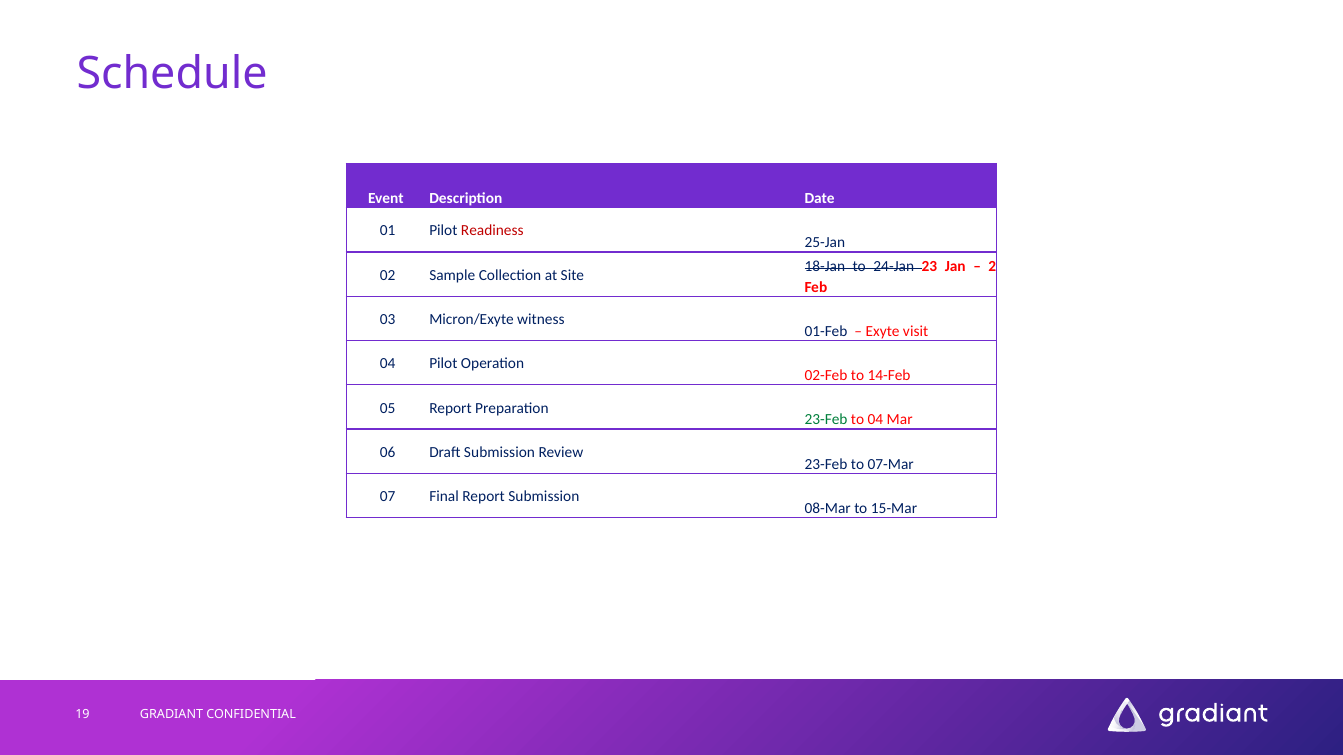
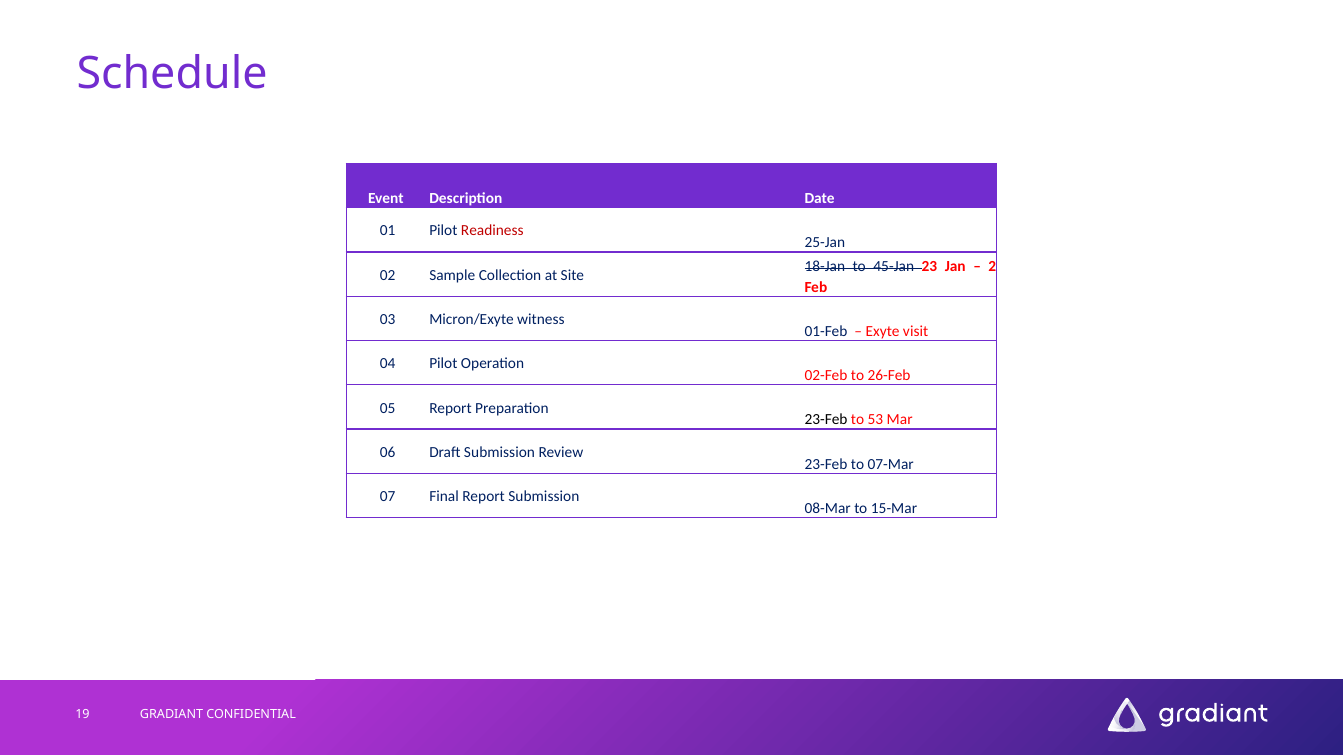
24-Jan: 24-Jan -> 45-Jan (894, 267)
14-Feb: 14-Feb -> 26-Feb (889, 376)
23-Feb colour: green -> black (826, 420)
to 04: 04 -> 53 (875, 420)
